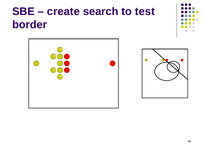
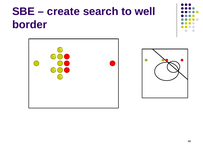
test: test -> well (145, 11)
